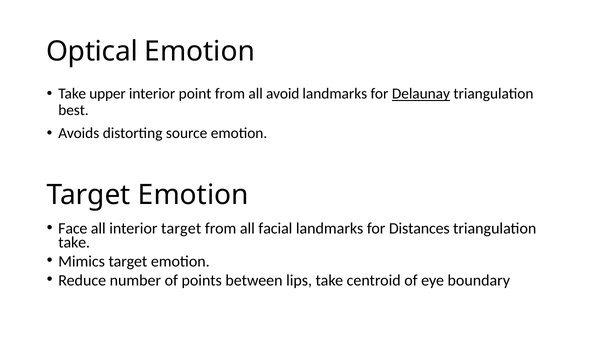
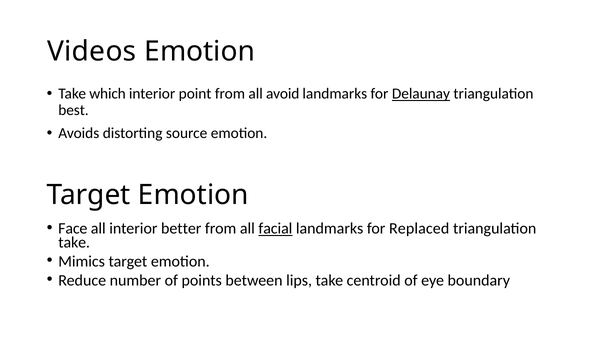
Optical: Optical -> Videos (92, 52)
upper: upper -> which (108, 94)
interior target: target -> better (181, 229)
facial underline: none -> present (275, 229)
Distances: Distances -> Replaced (419, 229)
